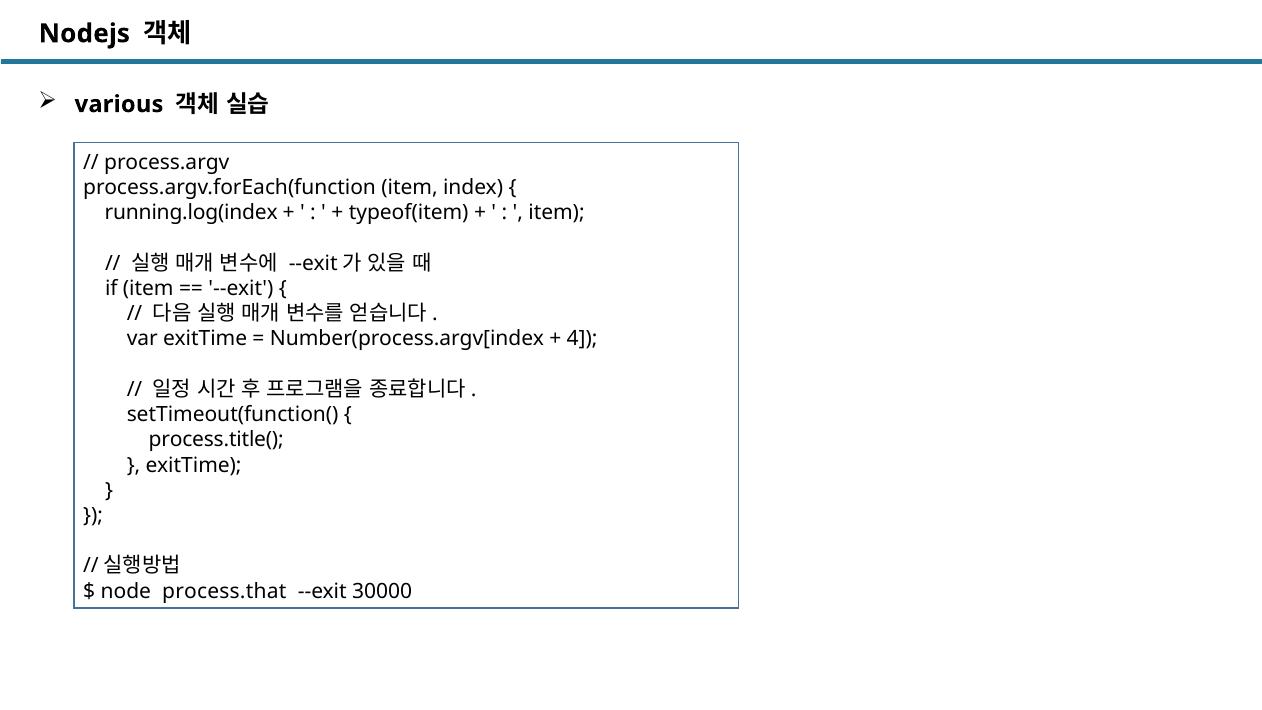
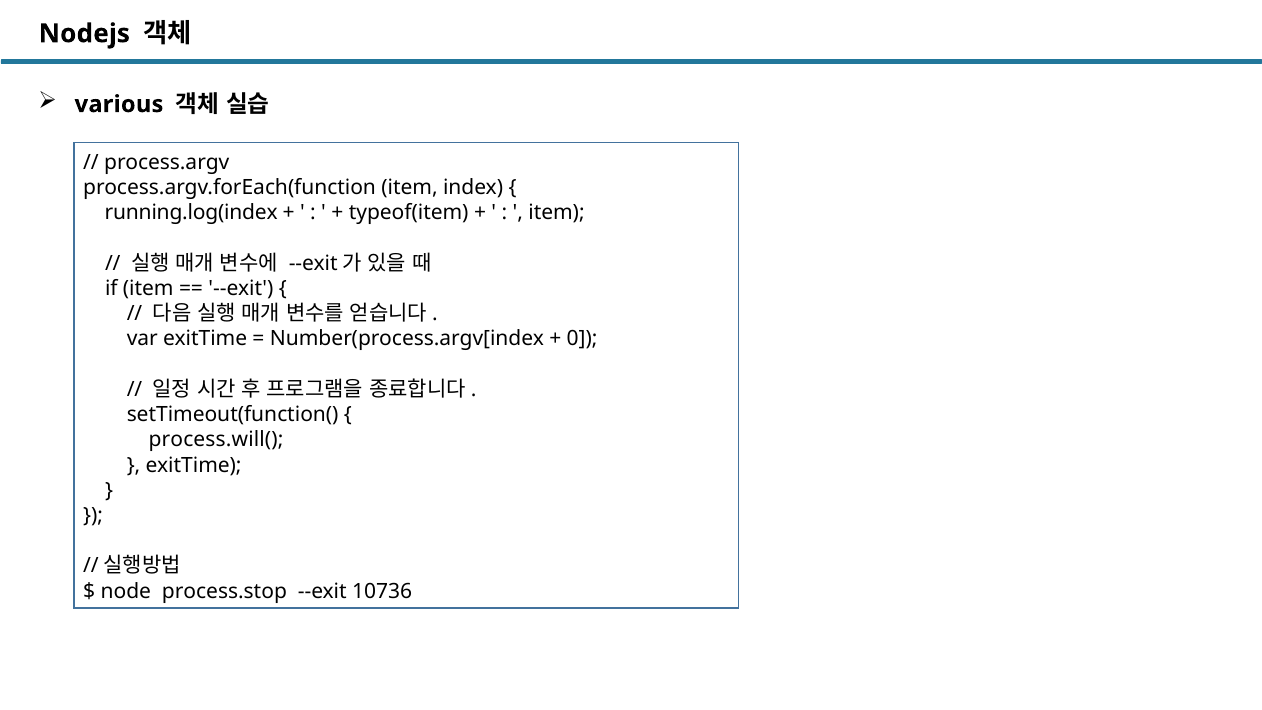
4: 4 -> 0 (582, 339)
process.title(: process.title( -> process.will( (216, 440)
process.that: process.that -> process.stop (224, 591)
30000: 30000 -> 10736 (382, 591)
